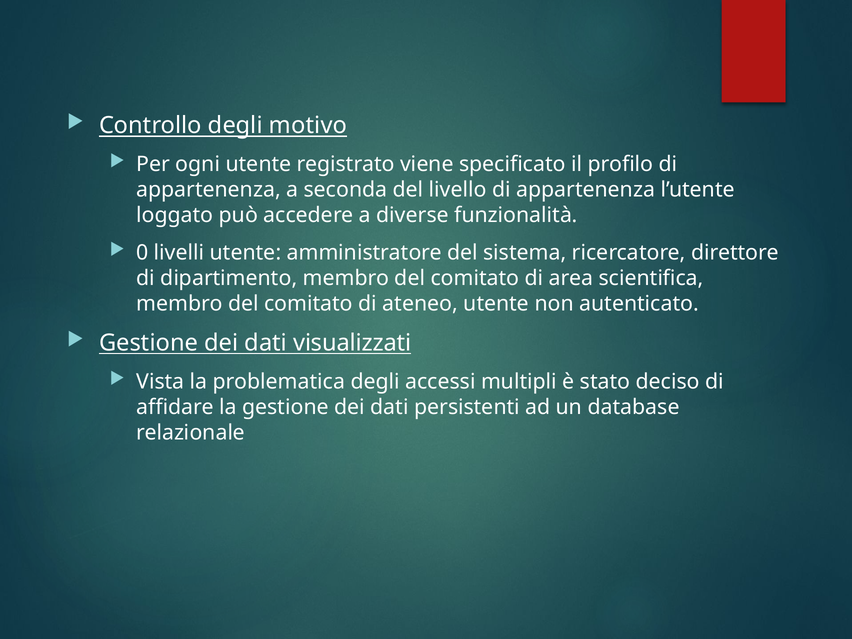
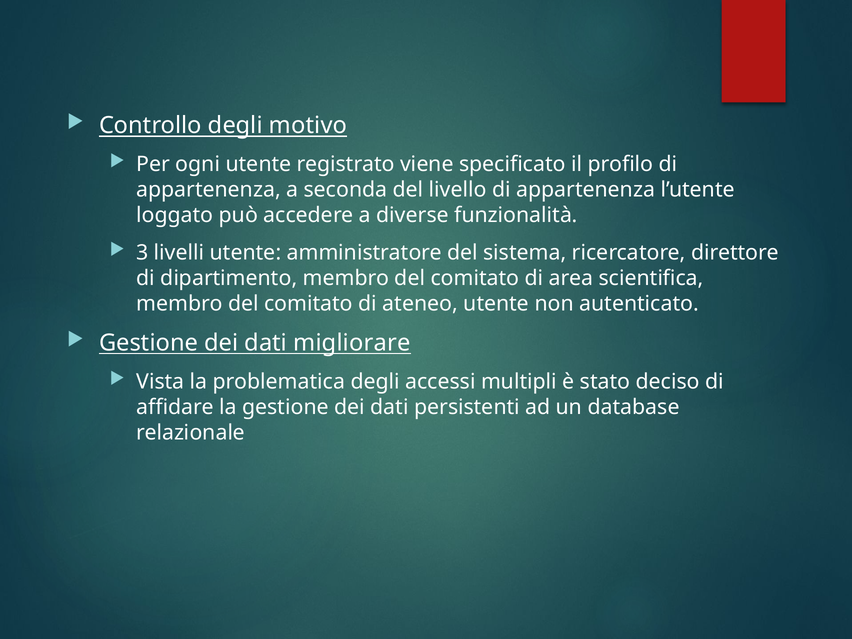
0: 0 -> 3 (142, 253)
visualizzati: visualizzati -> migliorare (352, 343)
